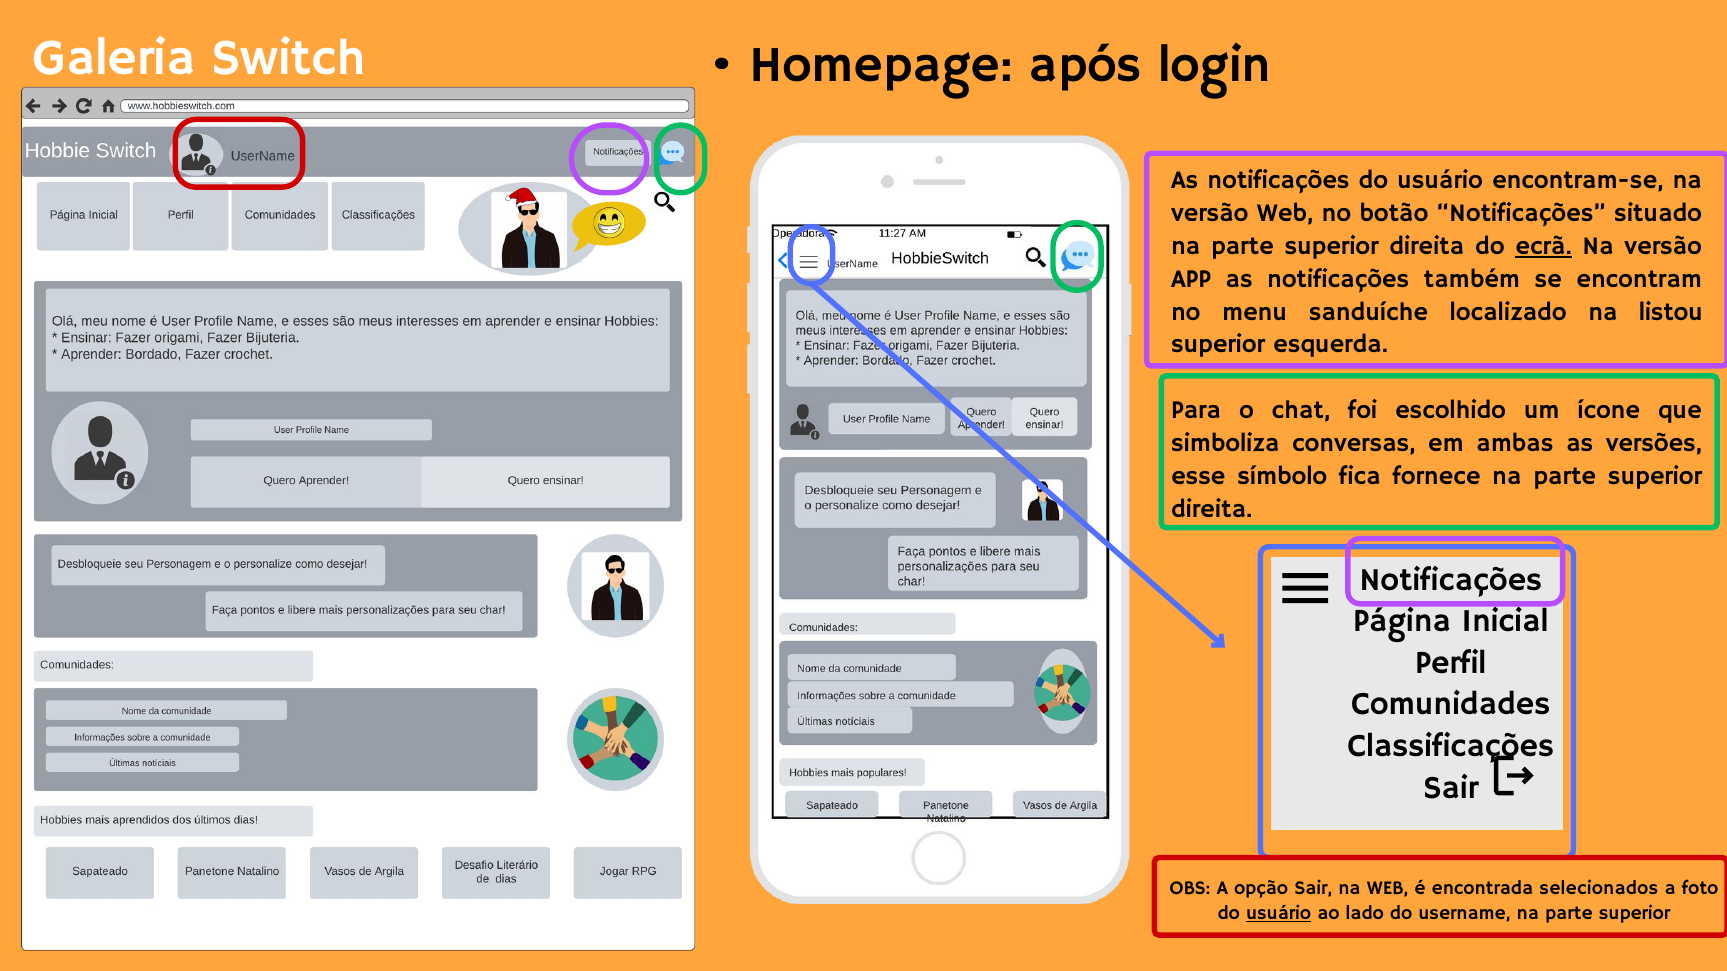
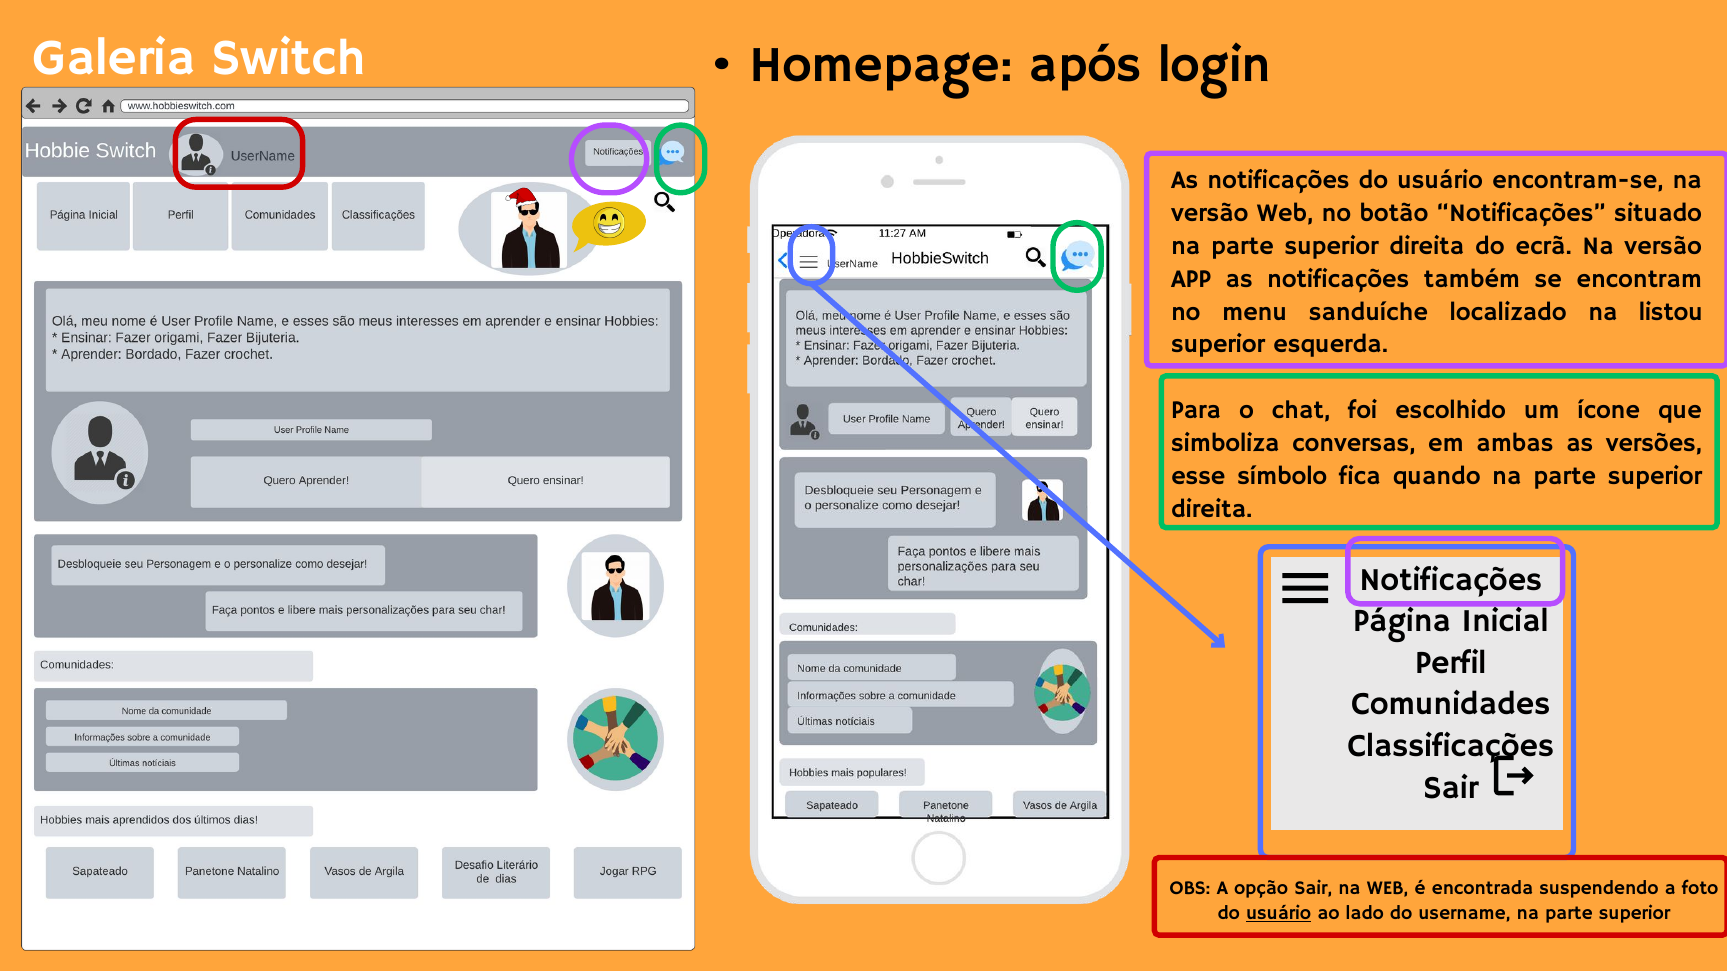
ecrã underline: present -> none (1544, 246)
fornece: fornece -> quando (1437, 476)
selecionados: selecionados -> suspendendo (1599, 889)
